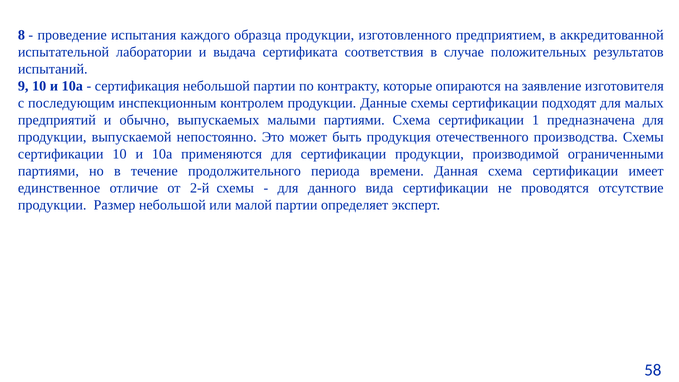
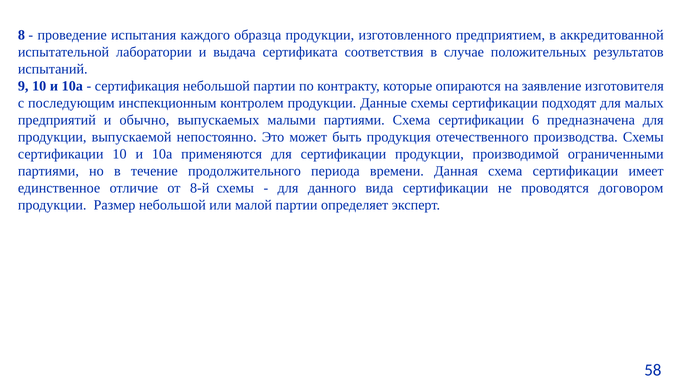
1: 1 -> 6 (536, 120)
2-й: 2-й -> 8-й (200, 188)
отсутствие: отсутствие -> договором (631, 188)
